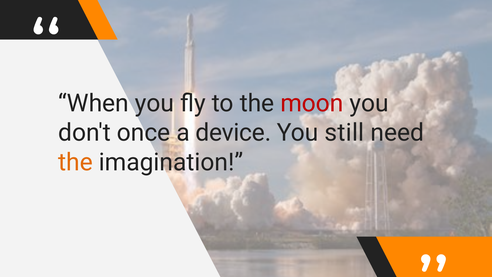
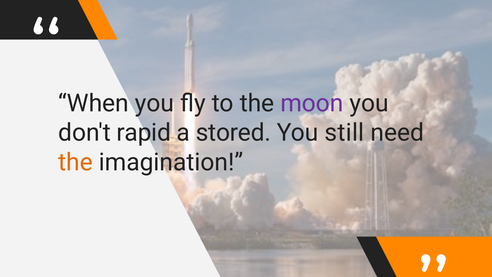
moon colour: red -> purple (312, 103)
once: once -> rapid (144, 133)
device: device -> stored (233, 133)
